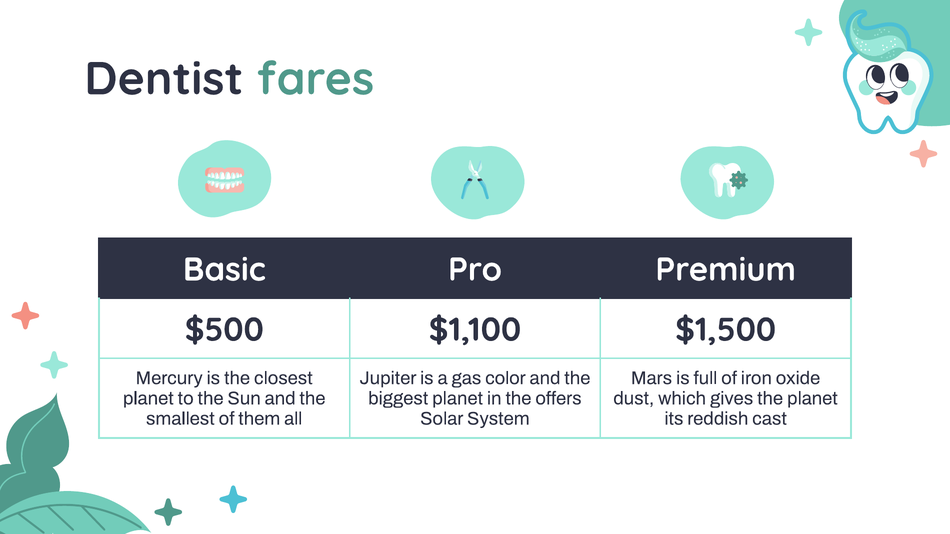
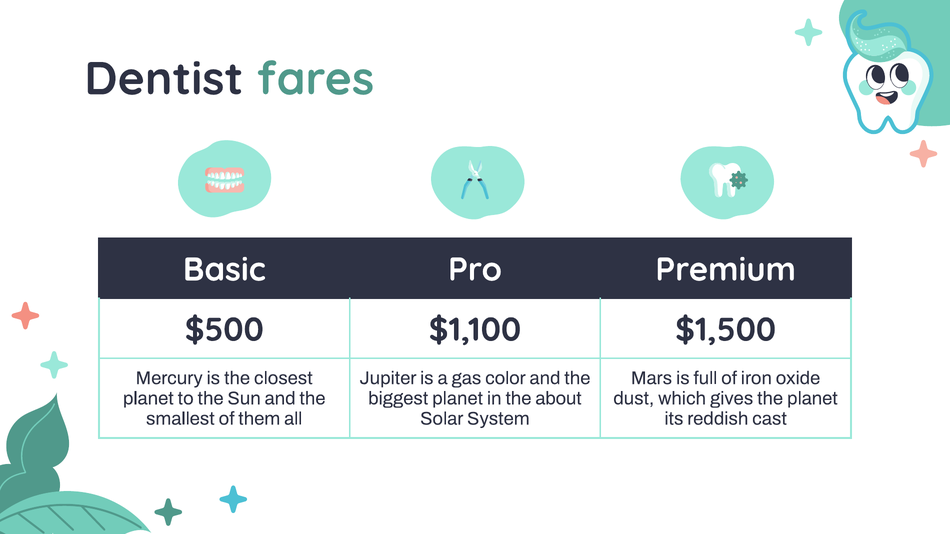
offers: offers -> about (559, 399)
